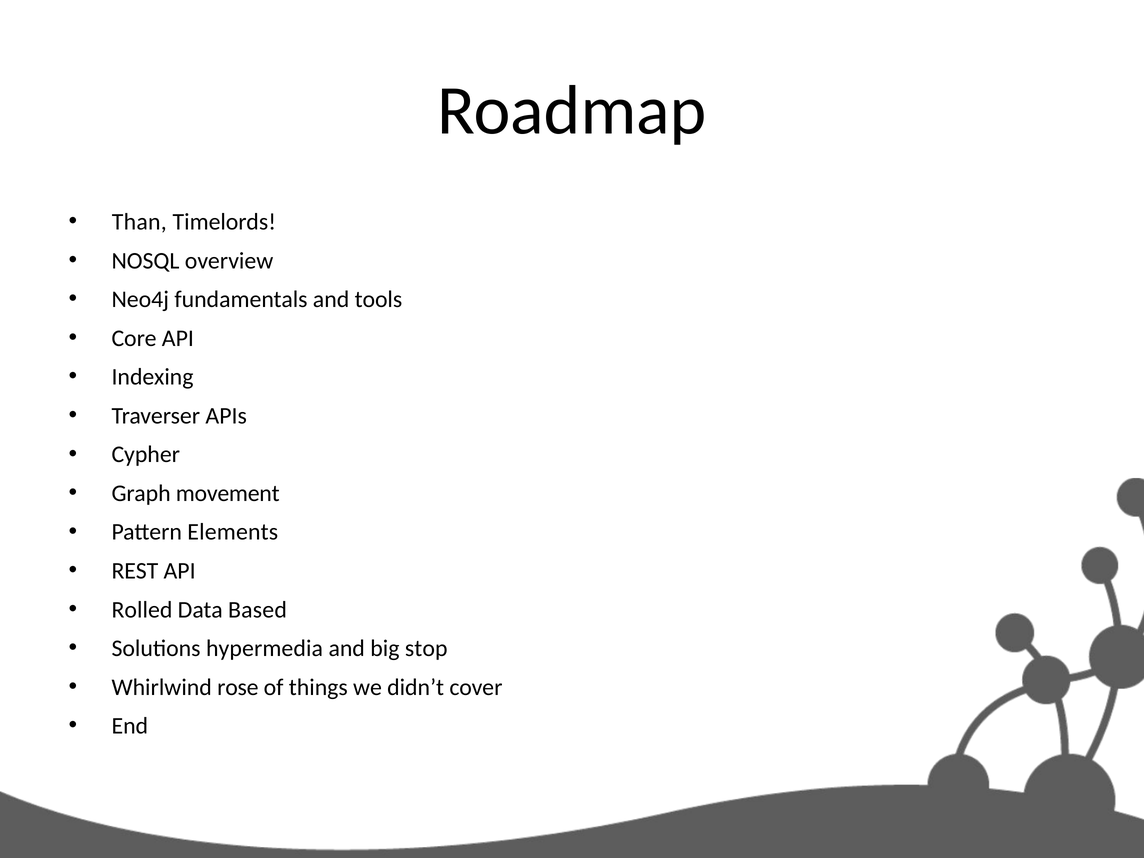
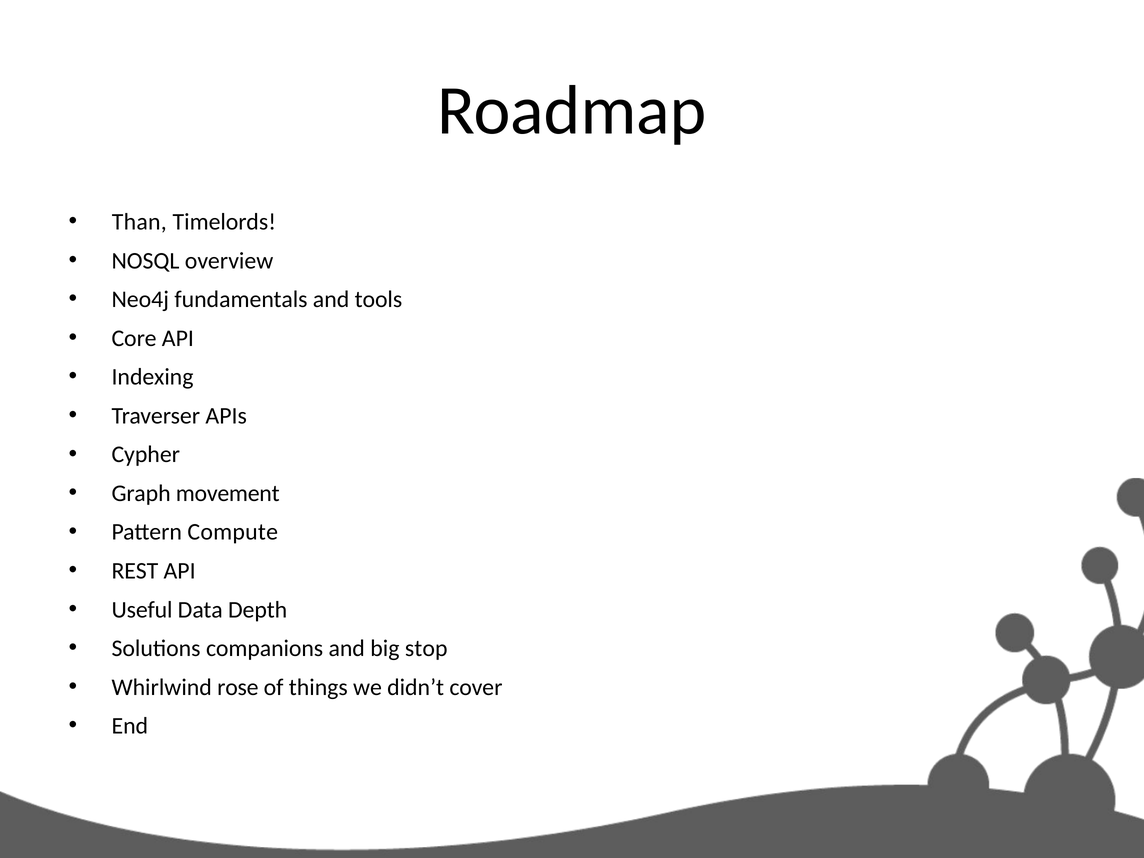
Elements: Elements -> Compute (233, 532)
Rolled: Rolled -> Useful (142, 610)
Based: Based -> Depth (258, 610)
hypermedia: hypermedia -> companions (265, 648)
